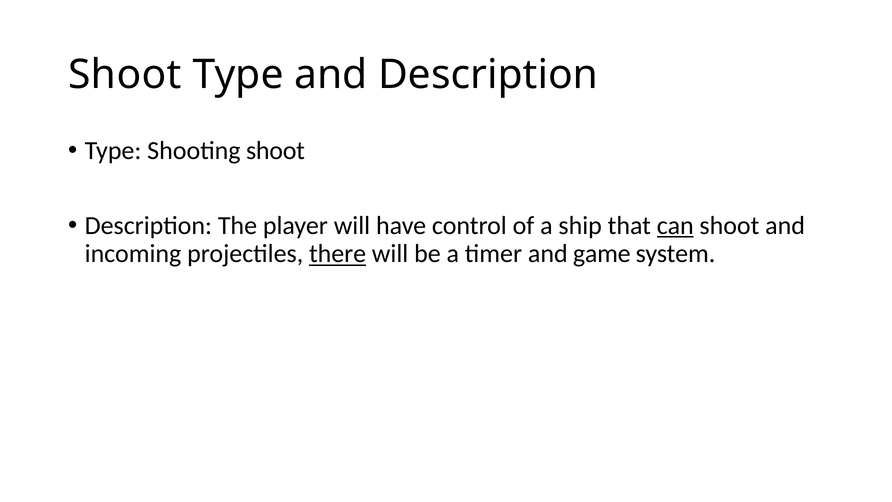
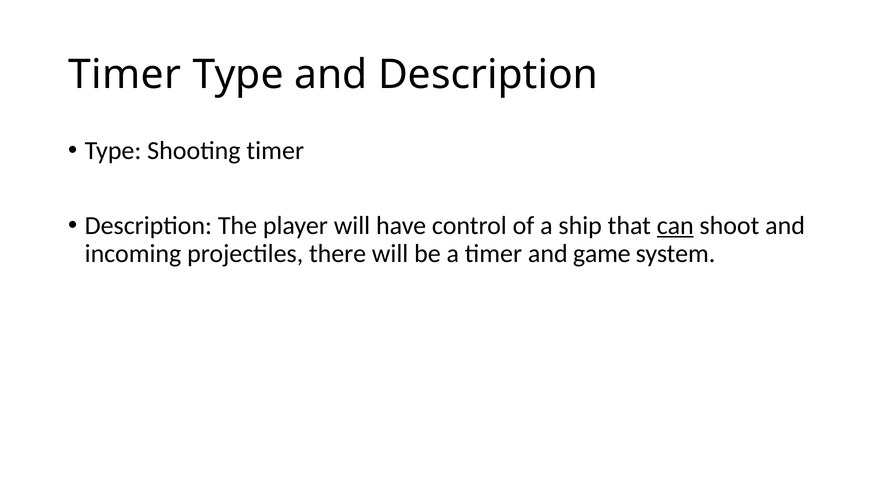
Shoot: Shoot -> Timer (125, 75)
Shooting shoot: shoot -> timer (275, 151)
there underline: present -> none (338, 254)
